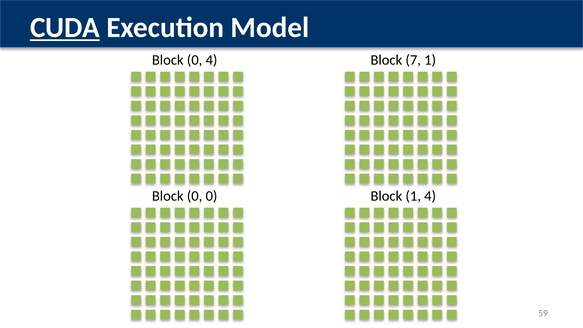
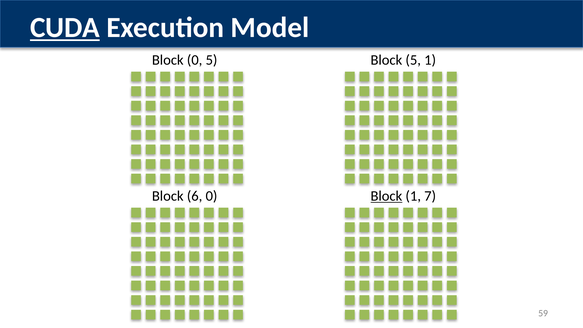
0 4: 4 -> 5 (211, 60)
Block 7: 7 -> 5 (413, 60)
0: 0 -> 6 (195, 196)
Block underline: none -> present (386, 196)
1 4: 4 -> 7 (430, 196)
